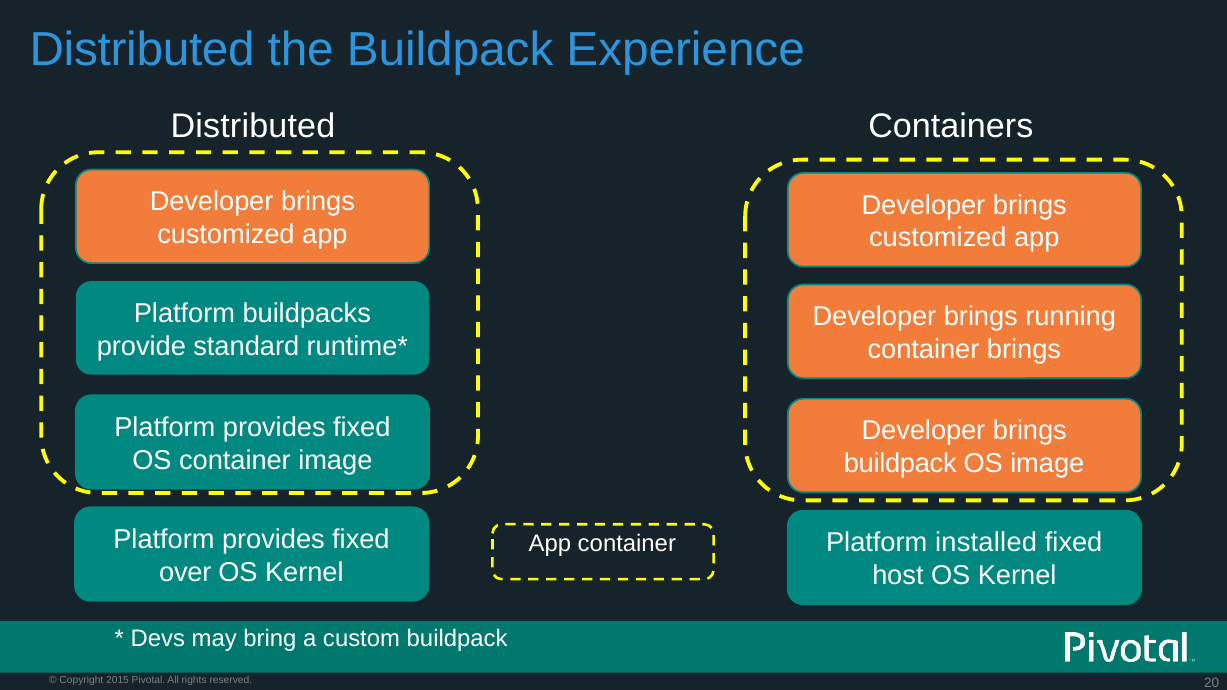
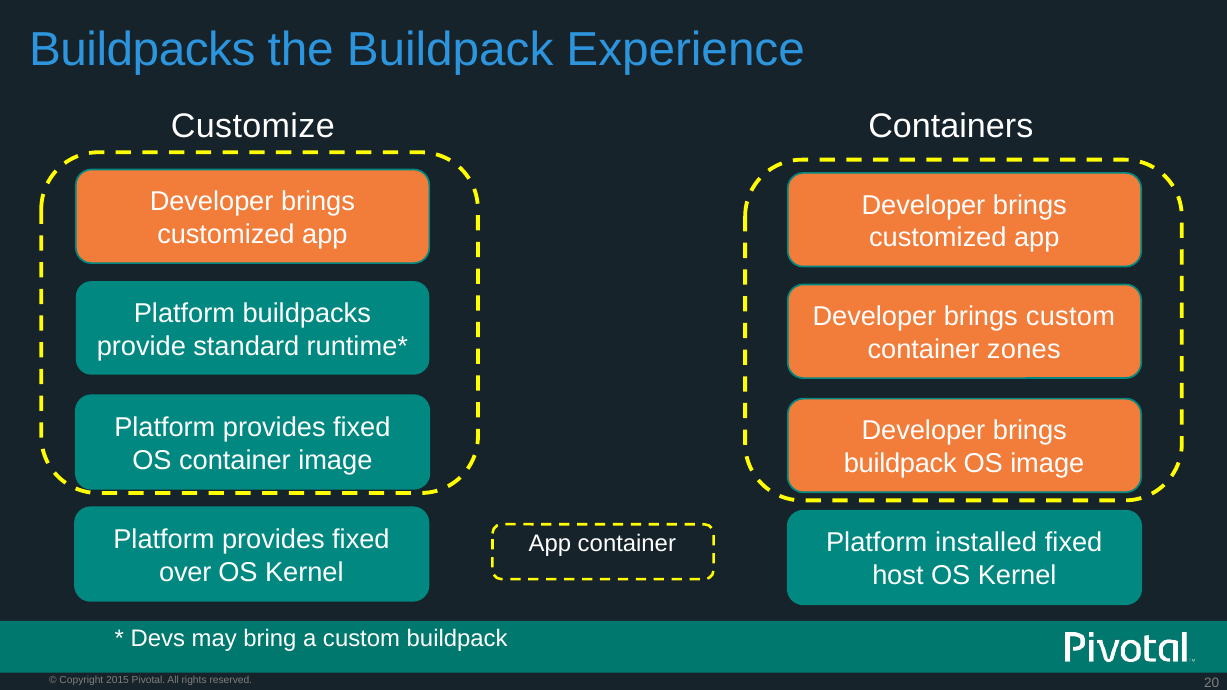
Distributed: Distributed -> Buildpacks (142, 50)
Distributed: Distributed -> Customize (253, 127)
brings running: running -> custom (1070, 317)
container brings: brings -> zones (1024, 350)
